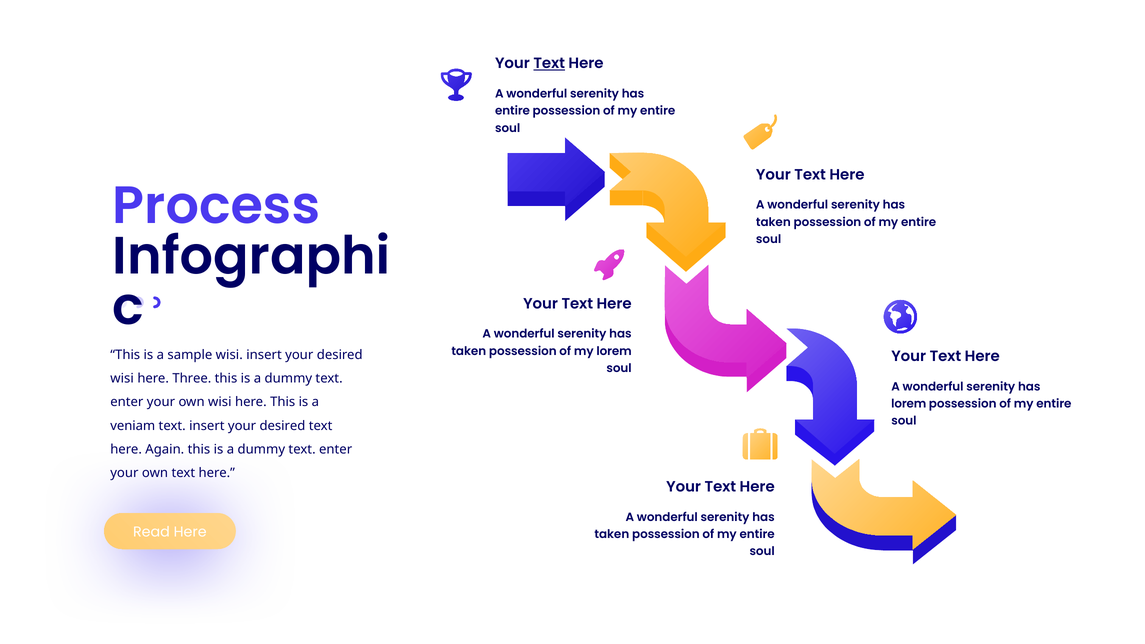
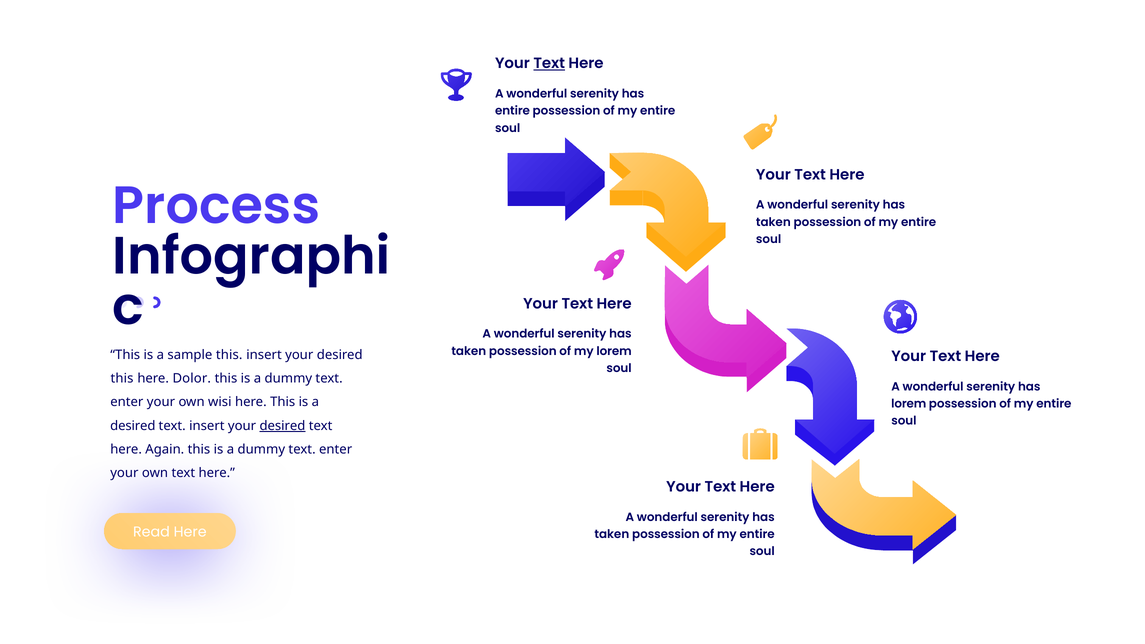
sample wisi: wisi -> this (229, 355)
wisi: wisi -> this (122, 379)
Three: Three -> Dolor (192, 379)
veniam: veniam -> desired (133, 426)
desired underline: none -> present (282, 426)
